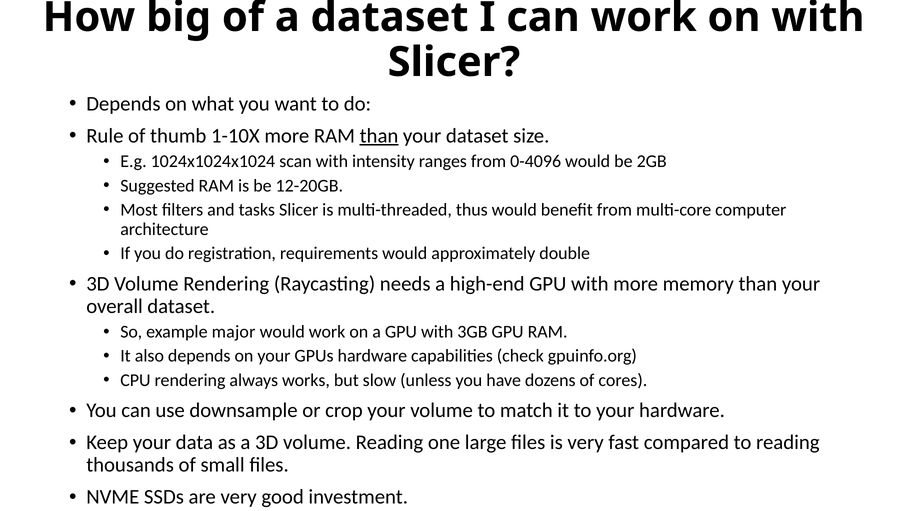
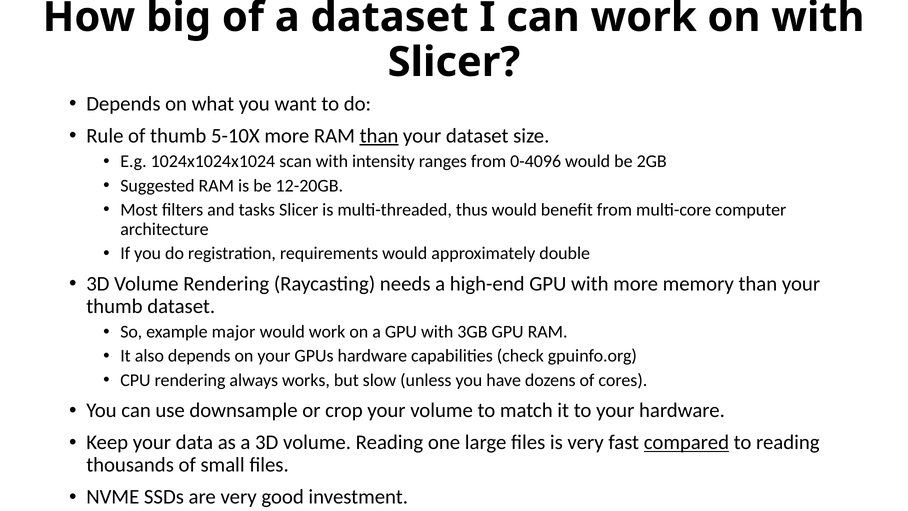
1-10X: 1-10X -> 5-10X (235, 136)
overall: overall -> thumb (114, 306)
compared underline: none -> present (686, 442)
